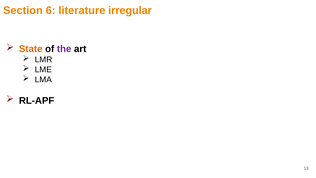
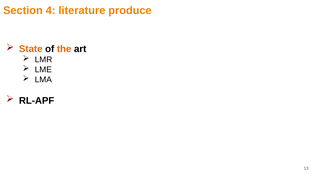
6: 6 -> 4 (51, 11)
irregular: irregular -> produce (130, 11)
the colour: purple -> orange (64, 49)
